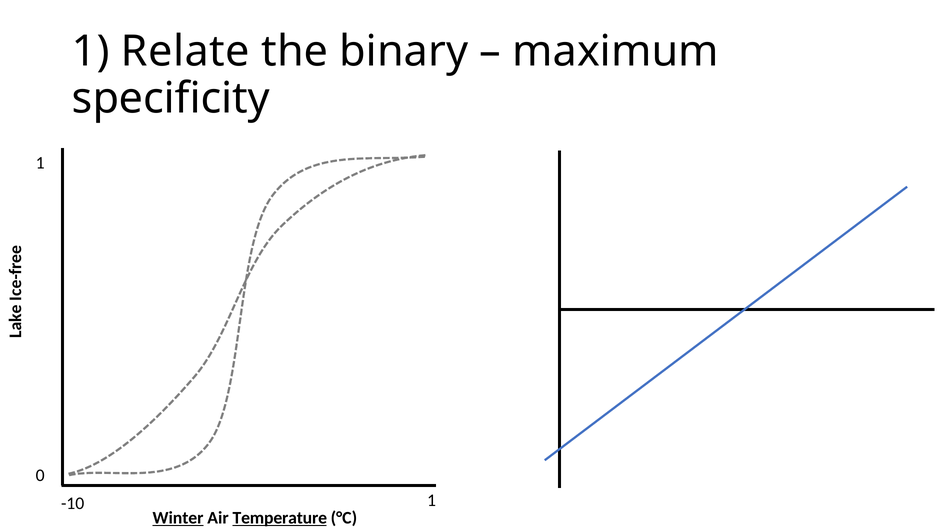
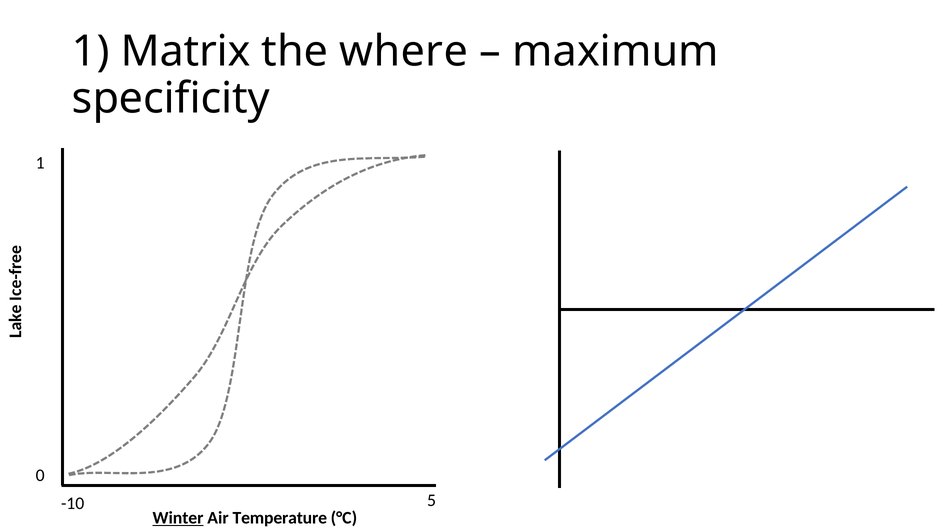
Relate: Relate -> Matrix (186, 52)
binary: binary -> where (404, 52)
-10 1: 1 -> 5 (432, 501)
Temperature underline: present -> none (280, 518)
